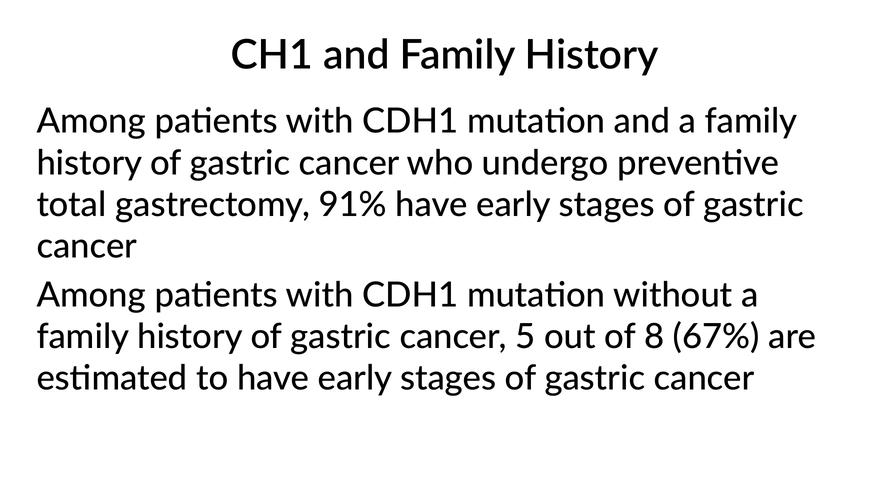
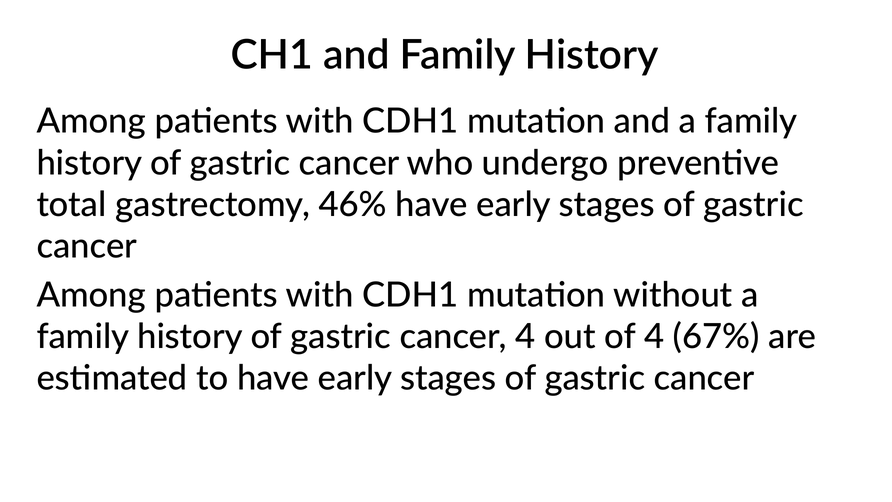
91%: 91% -> 46% (353, 205)
cancer 5: 5 -> 4 (525, 337)
of 8: 8 -> 4 (654, 337)
